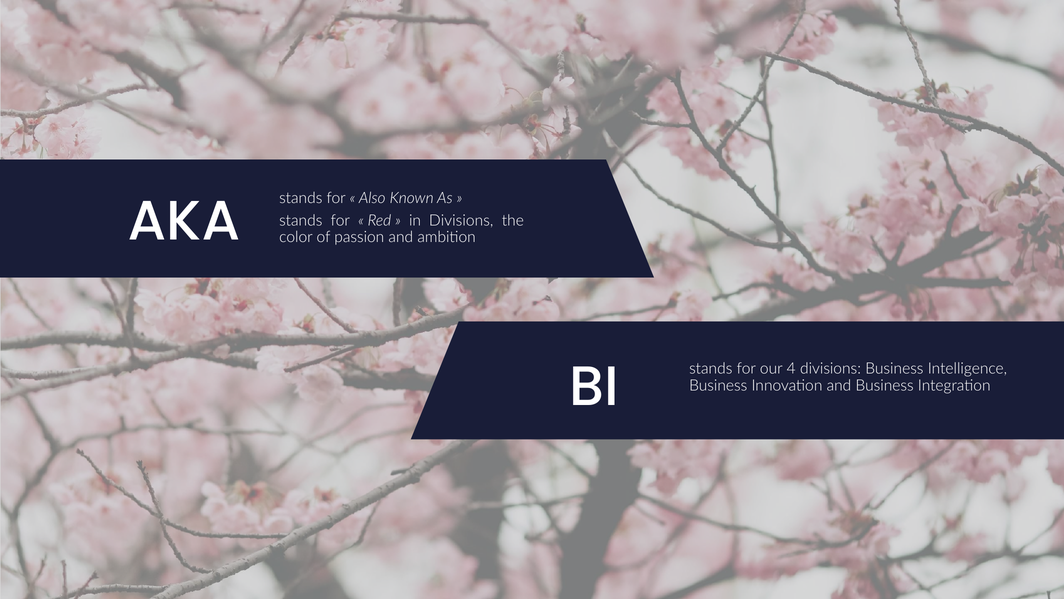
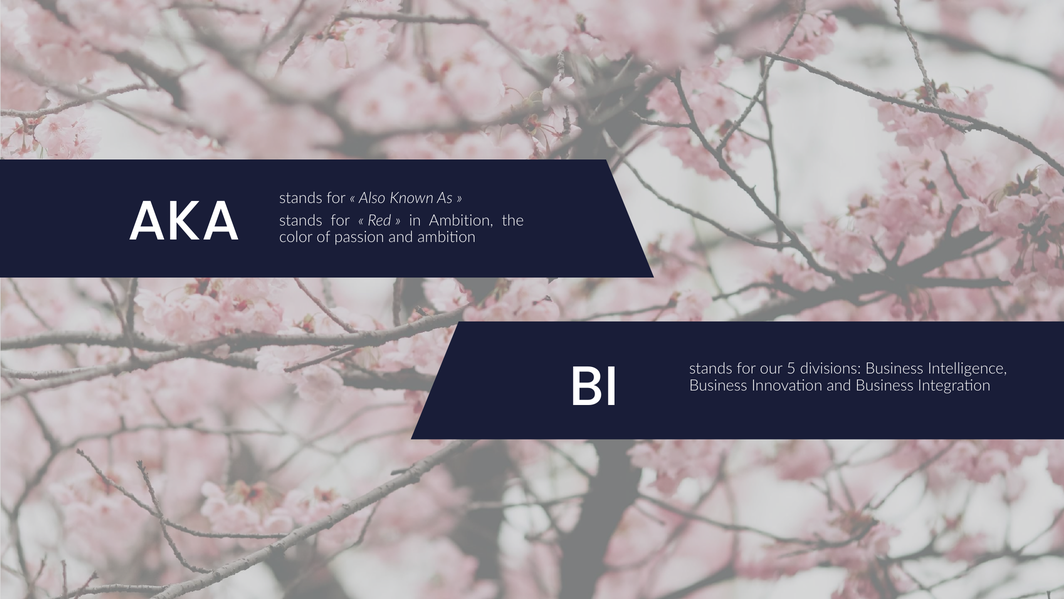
in Divisions: Divisions -> Ambition (461, 220)
4: 4 -> 5 (791, 369)
